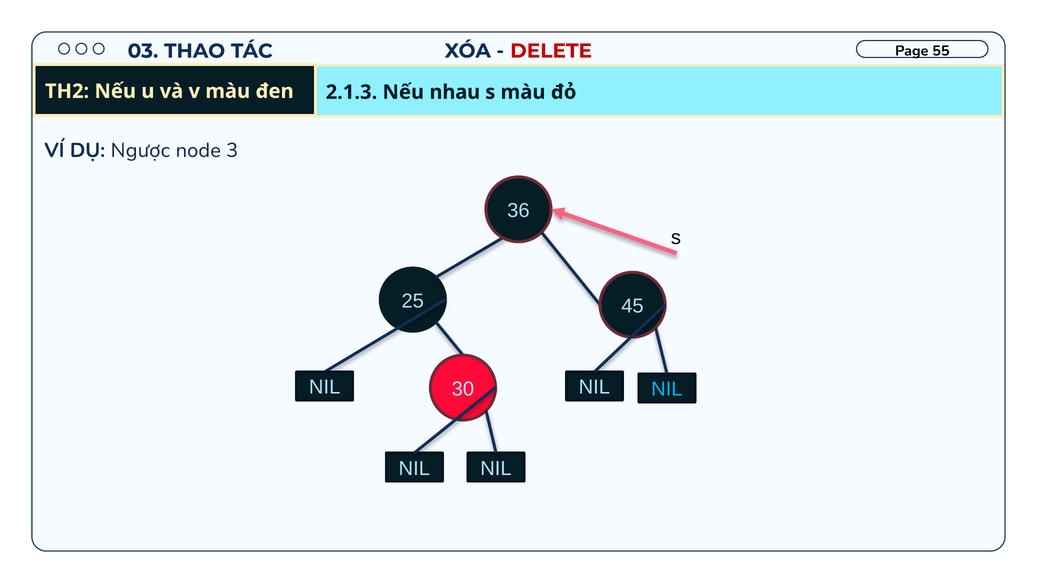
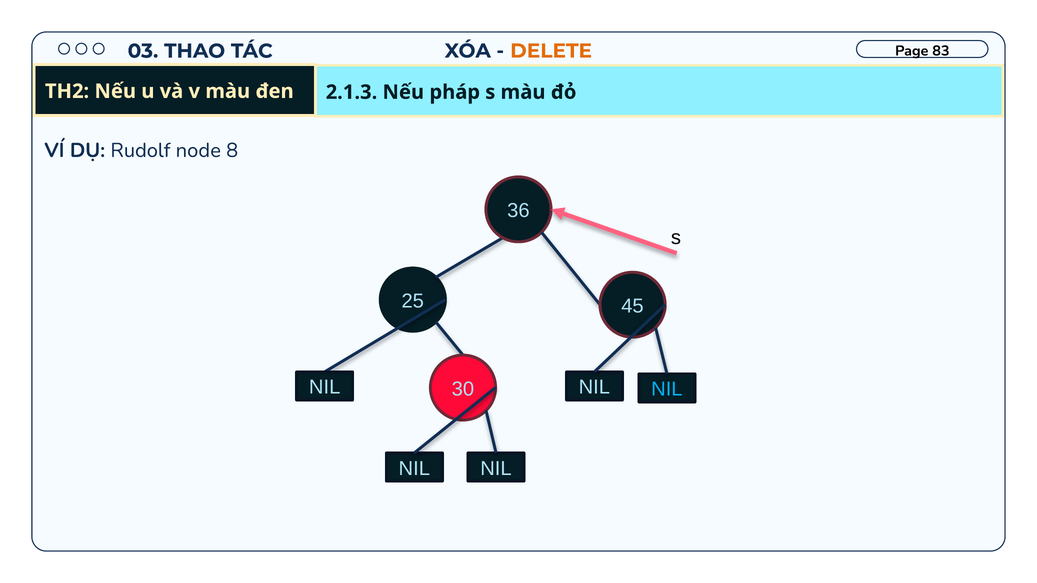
55: 55 -> 83 (941, 51)
DELETE colour: red -> orange (551, 51)
nhau: nhau -> pháp (455, 92)
Ngược: Ngược -> Rudolf (140, 150)
3: 3 -> 8 (232, 150)
